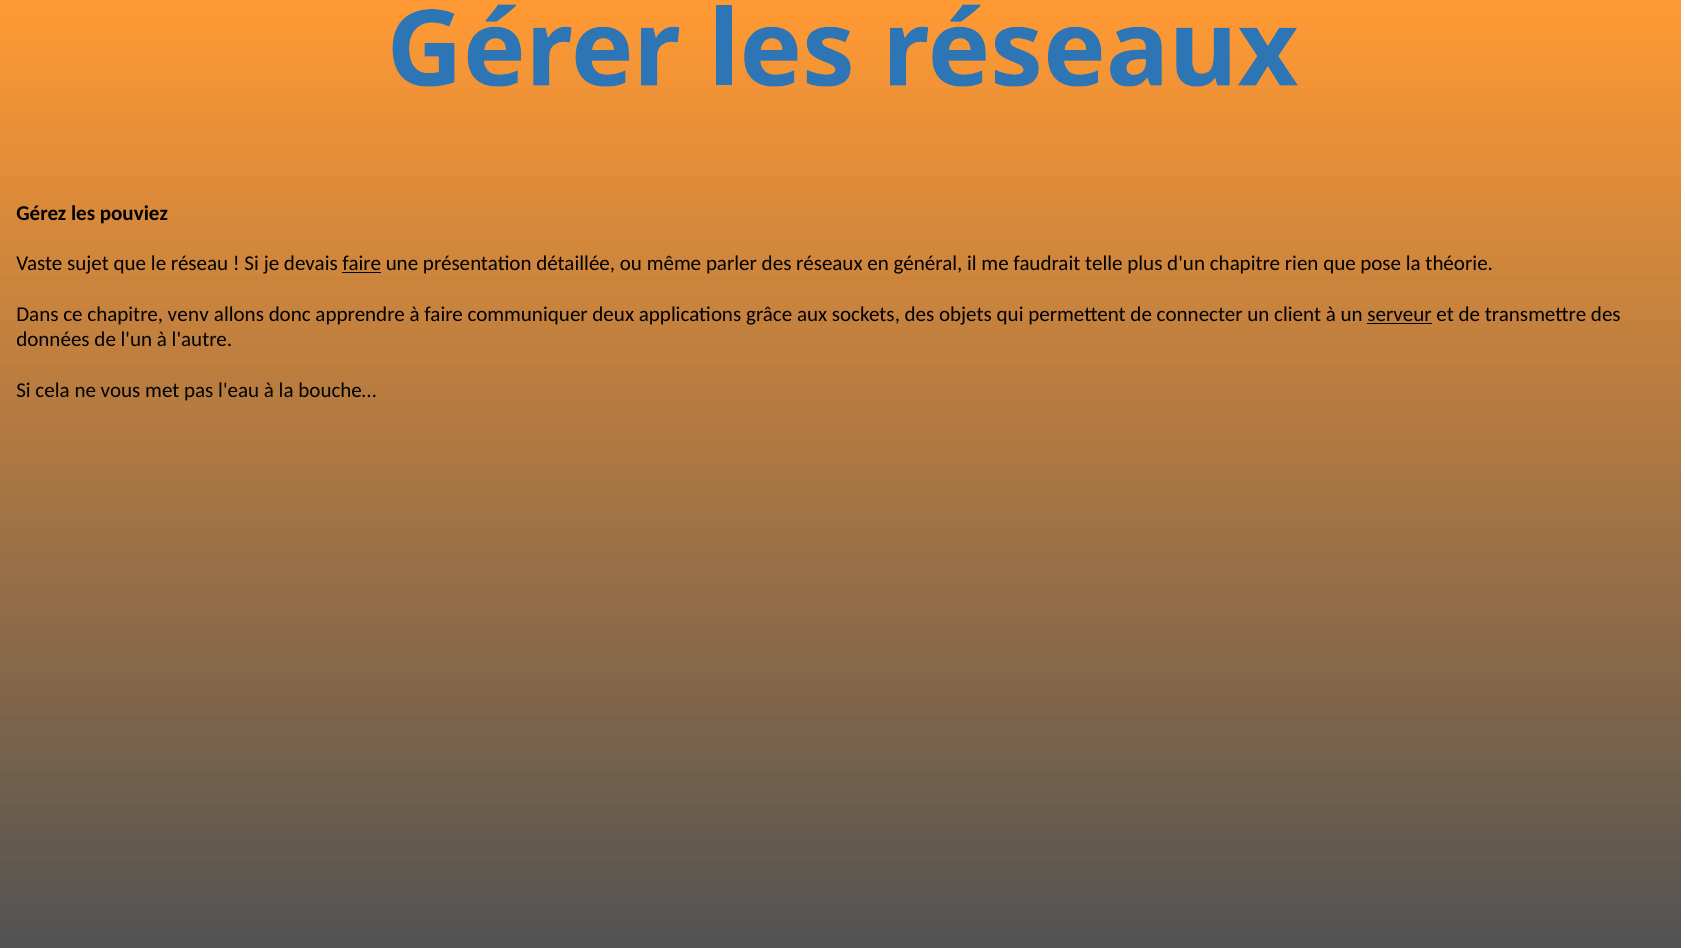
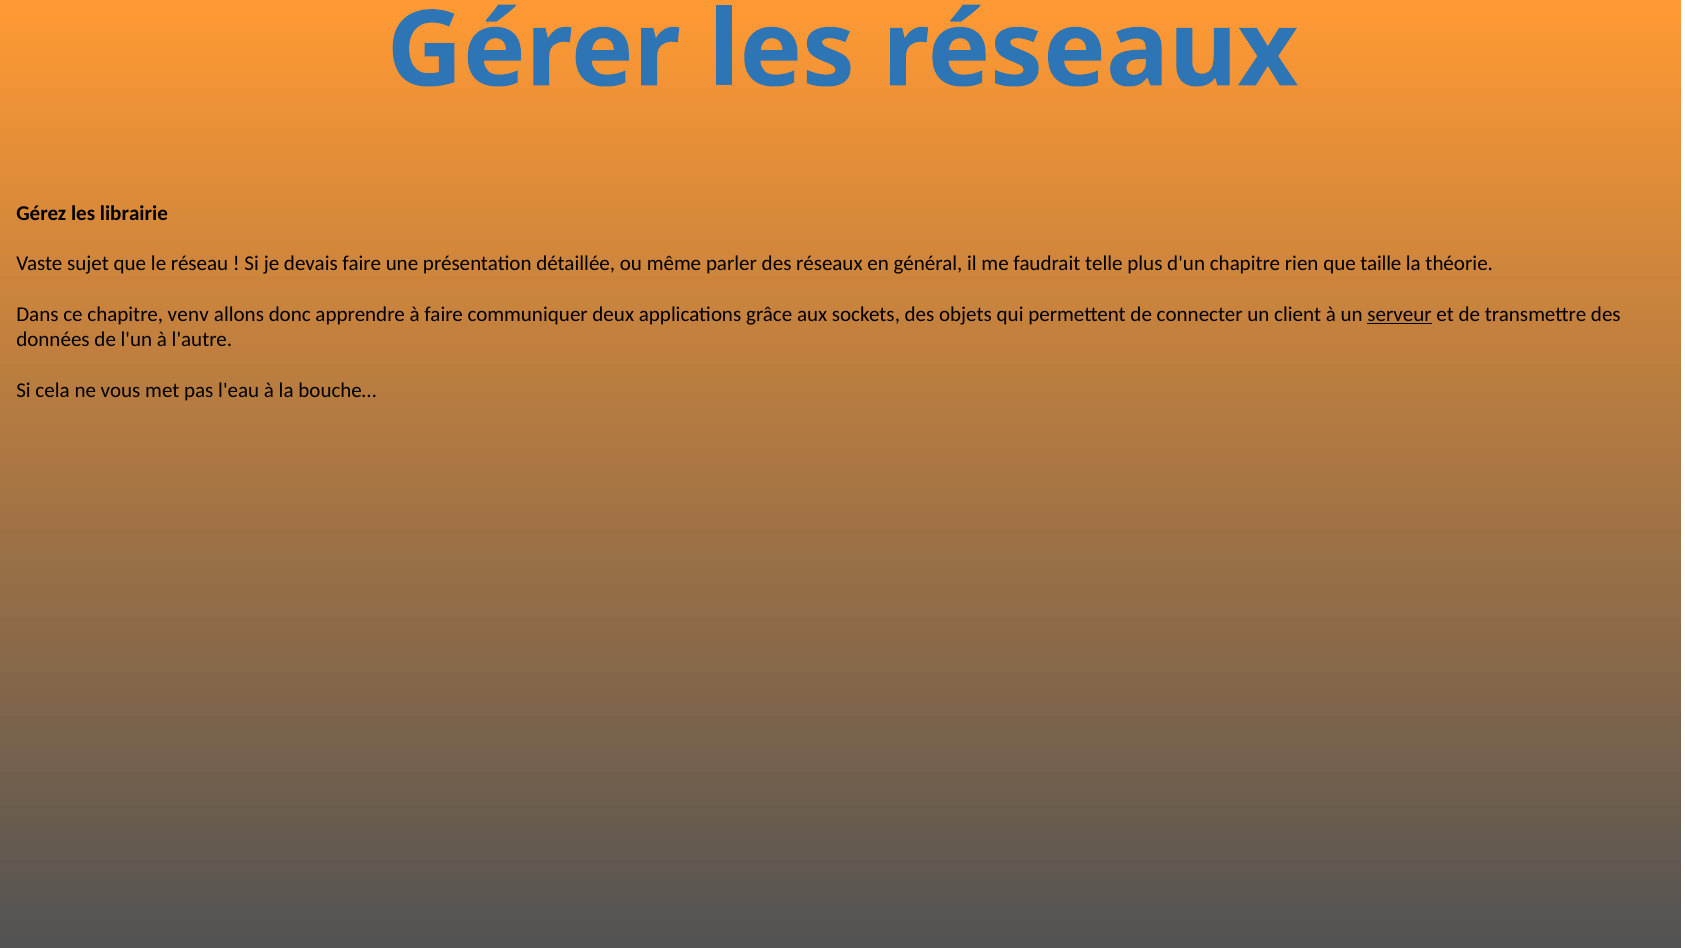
pouviez: pouviez -> librairie (134, 213)
faire underline: present -> none (362, 264)
pose: pose -> taille (1381, 264)
